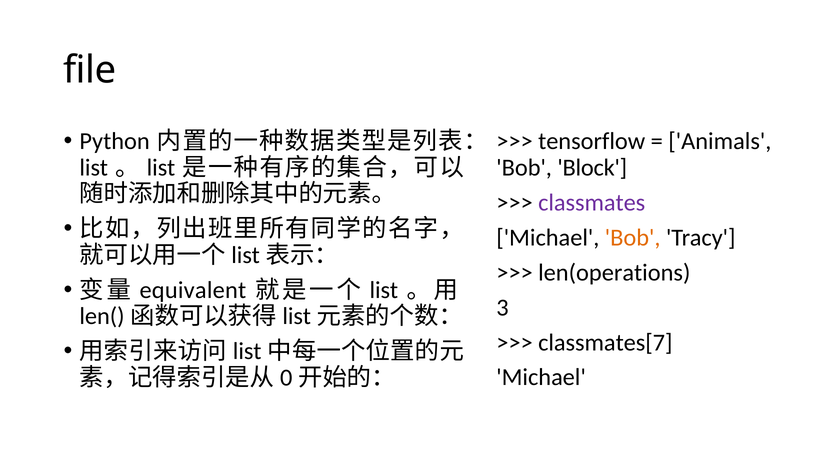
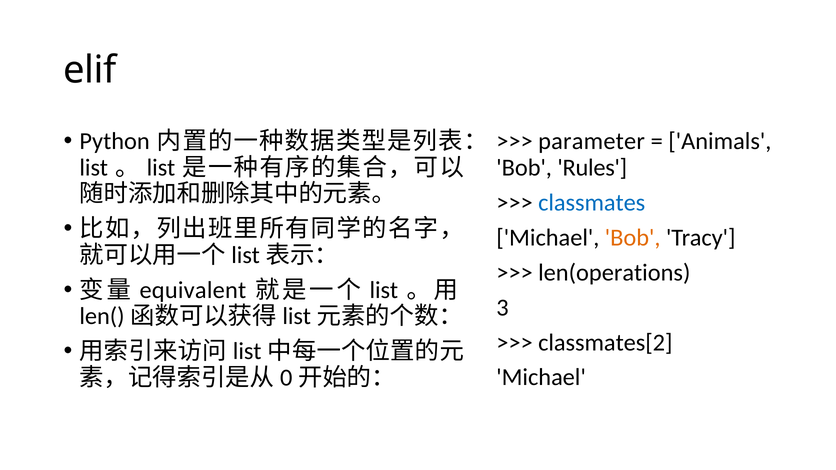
file: file -> elif (90, 70)
tensorflow: tensorflow -> parameter (592, 141)
Block: Block -> Rules (592, 168)
classmates colour: purple -> blue (592, 203)
classmates[7: classmates[7 -> classmates[2 (605, 343)
